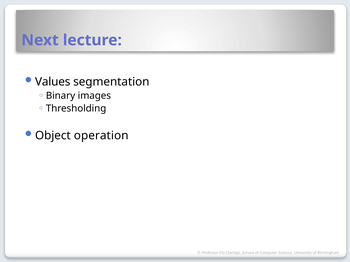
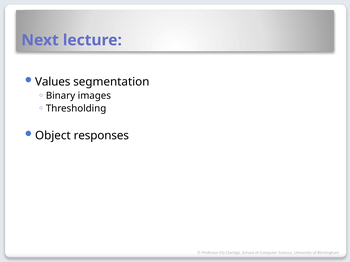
operation: operation -> responses (101, 136)
